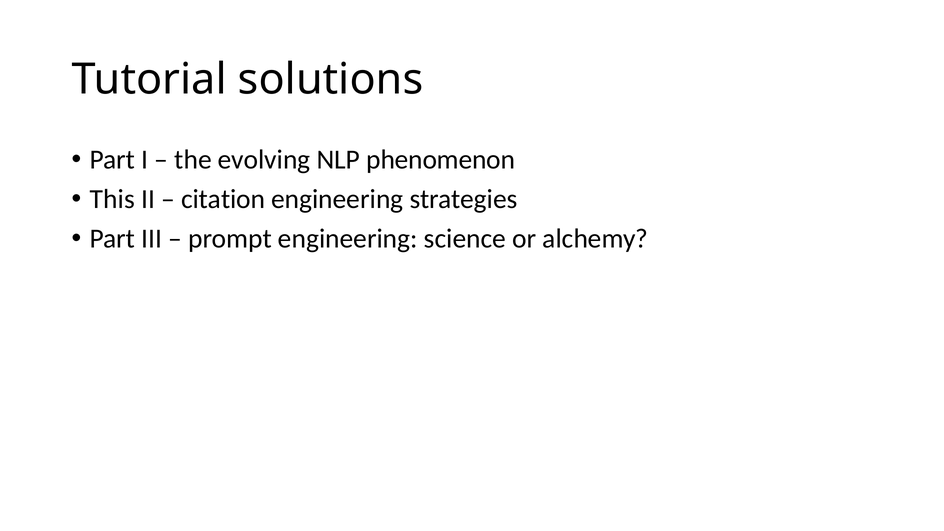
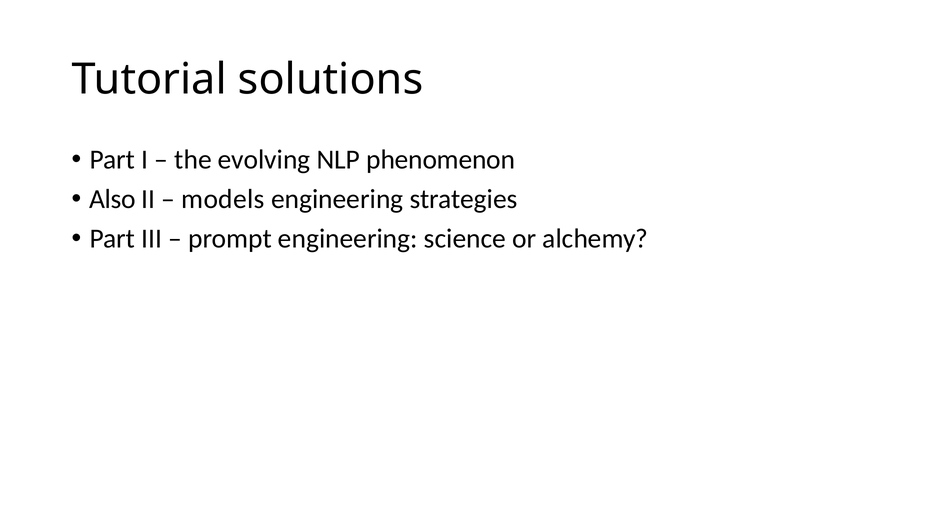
This: This -> Also (113, 199)
citation: citation -> models (223, 199)
